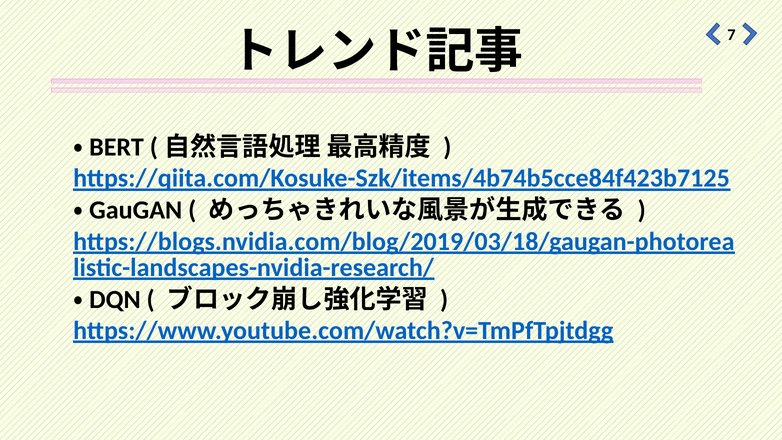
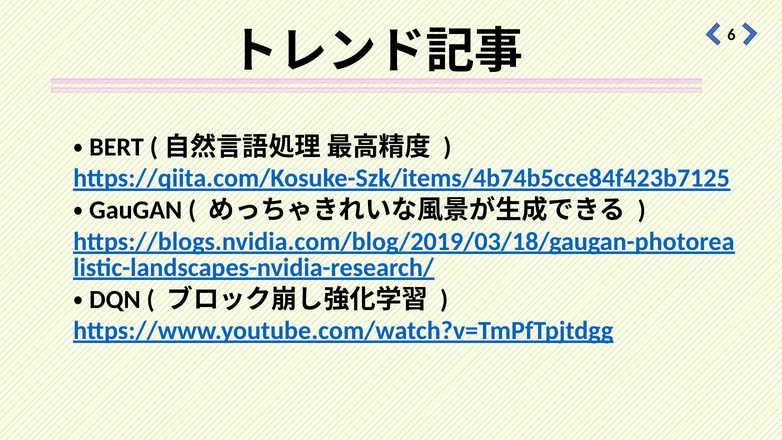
7: 7 -> 6 (731, 35)
